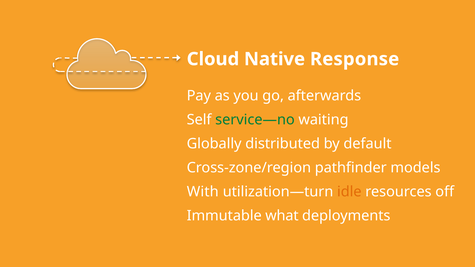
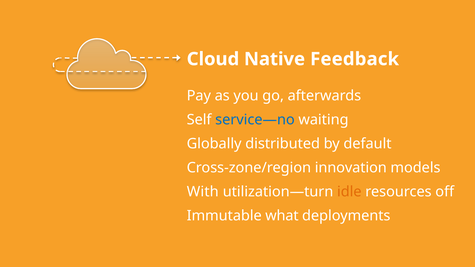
Response: Response -> Feedback (355, 59)
service—no colour: green -> blue (255, 120)
pathfinder: pathfinder -> innovation (351, 168)
